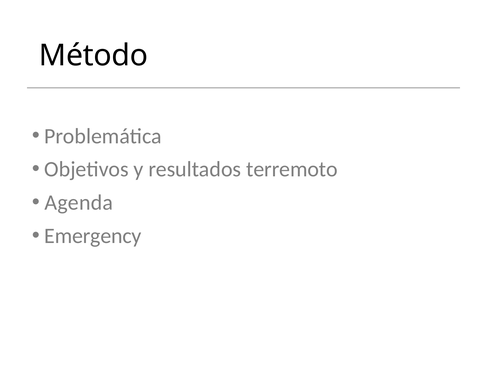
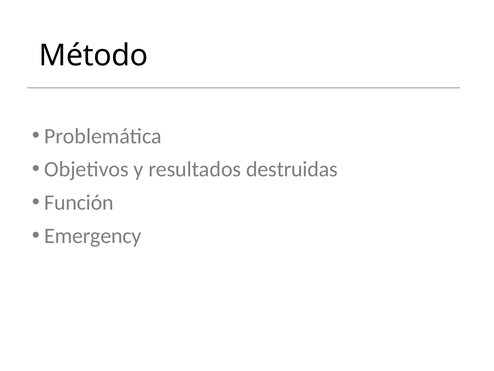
terremoto: terremoto -> destruidas (292, 169)
Agenda: Agenda -> Función (79, 202)
